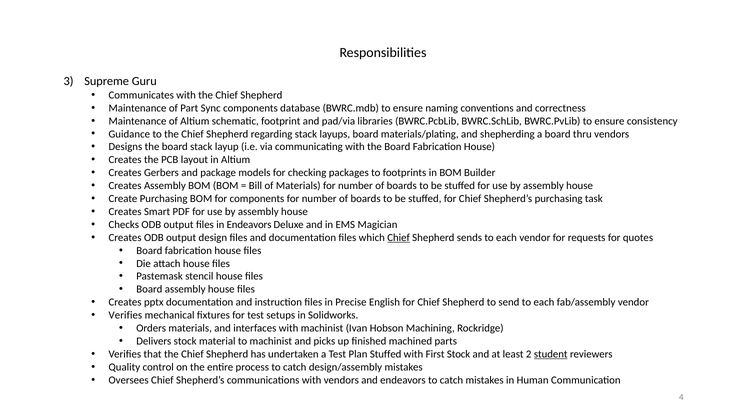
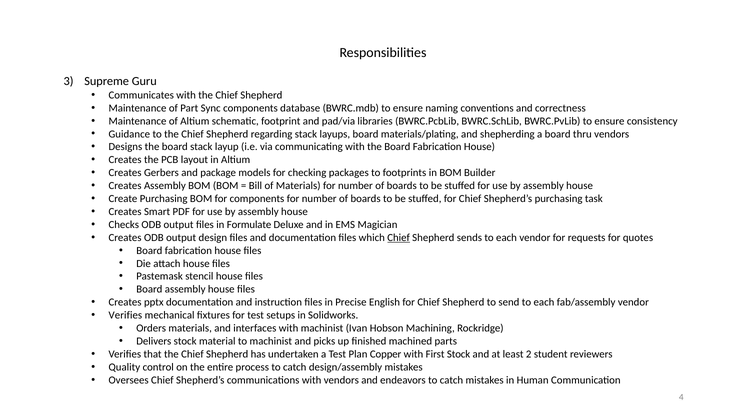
in Endeavors: Endeavors -> Formulate (249, 225)
Plan Stuffed: Stuffed -> Copper (386, 354)
student underline: present -> none (551, 354)
